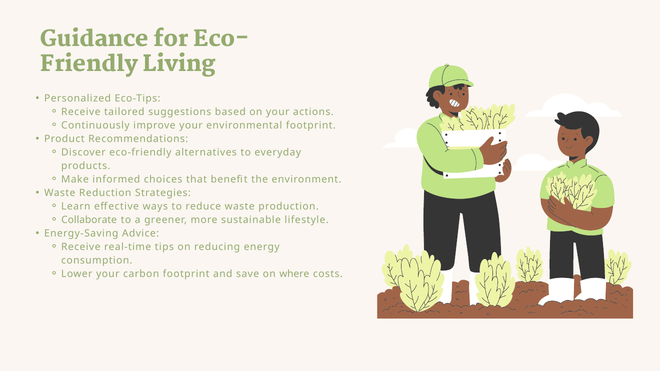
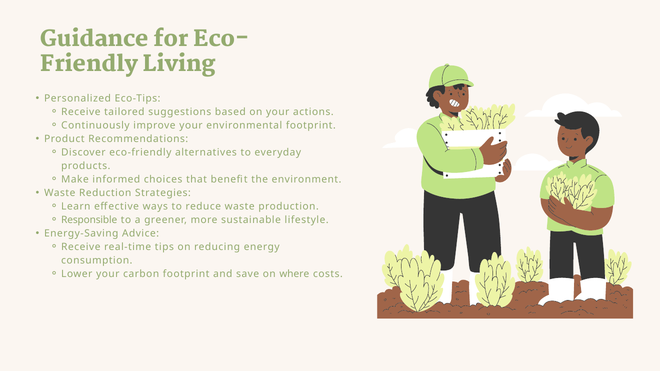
Collaborate: Collaborate -> Responsible (89, 220)
